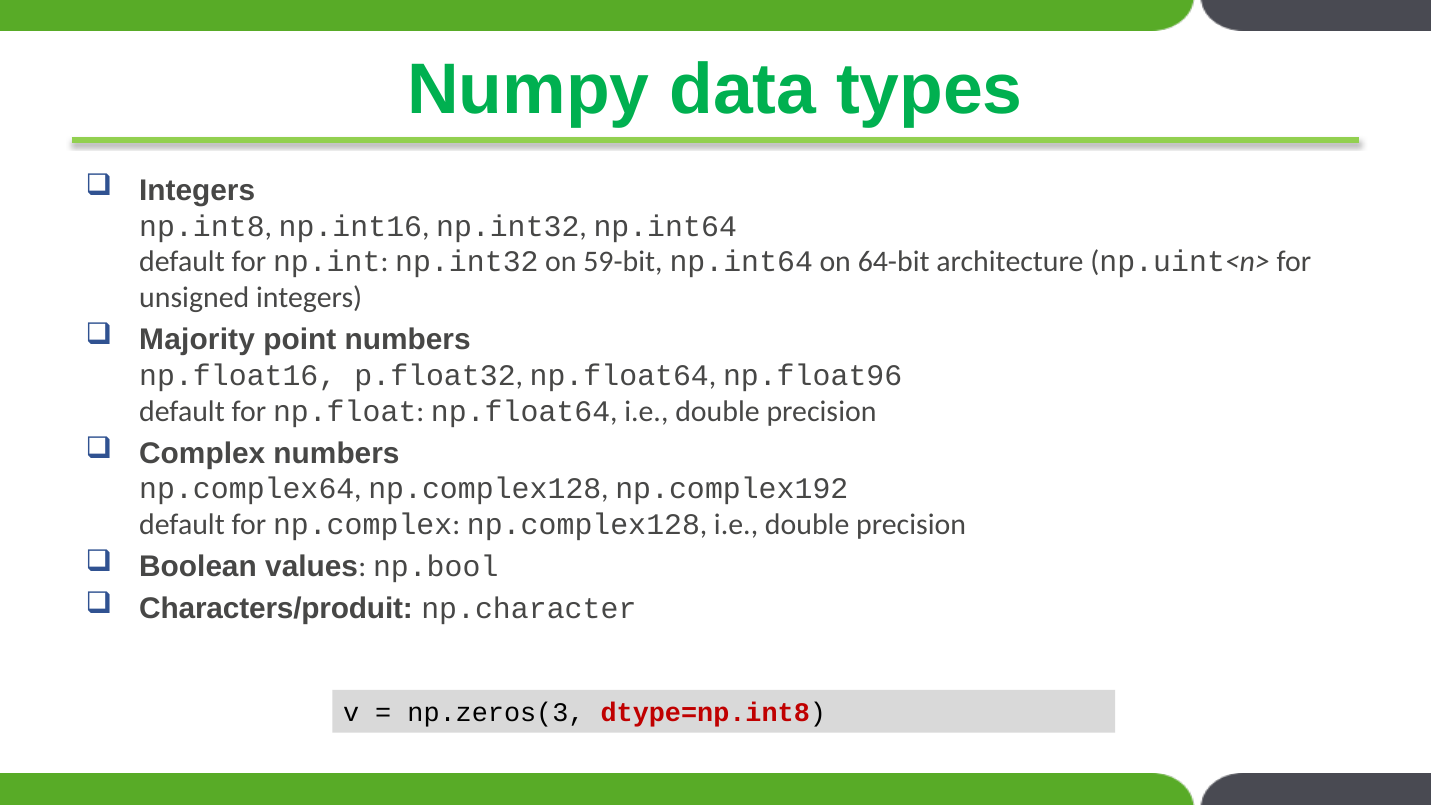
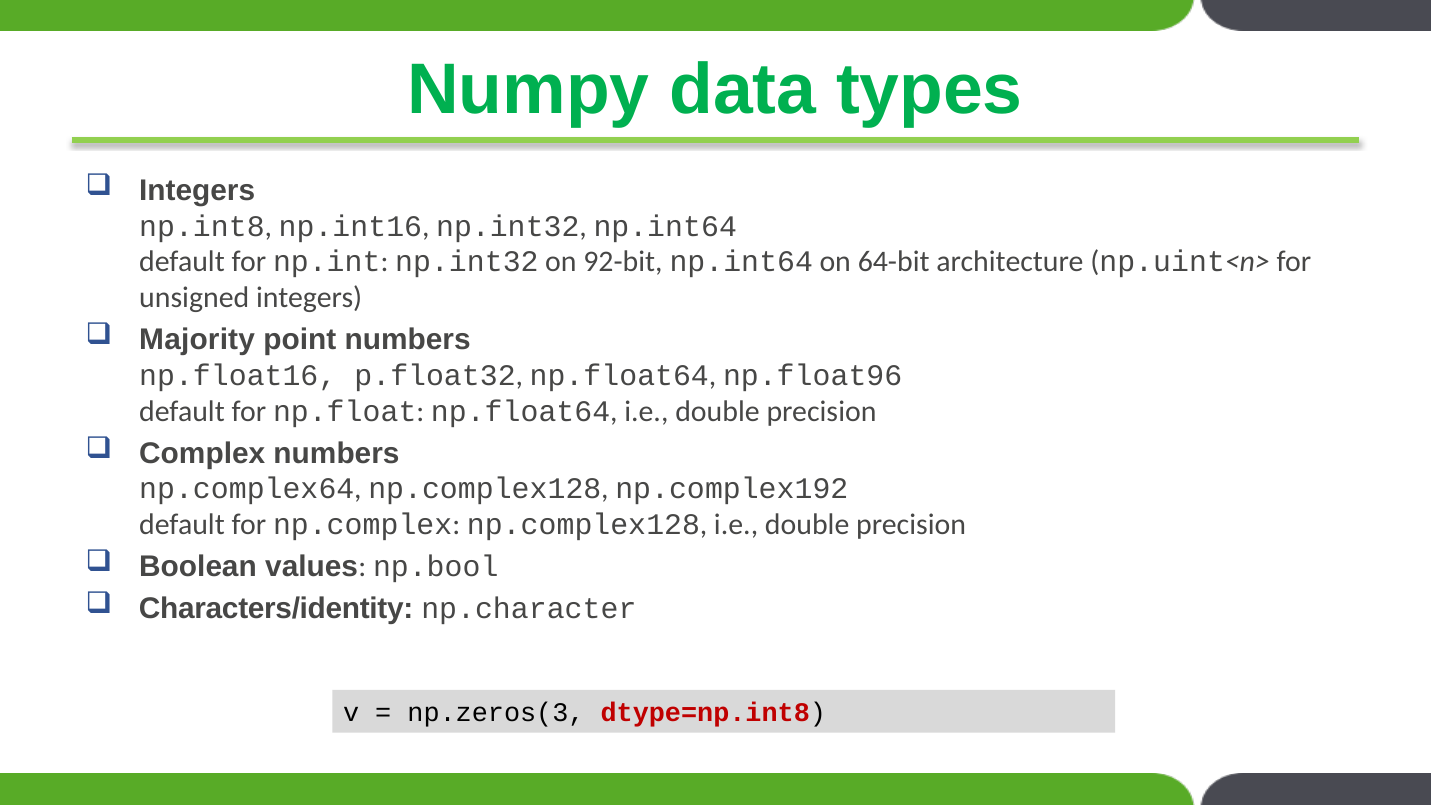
59-bit: 59-bit -> 92-bit (623, 262)
Characters/produit: Characters/produit -> Characters/identity (276, 608)
